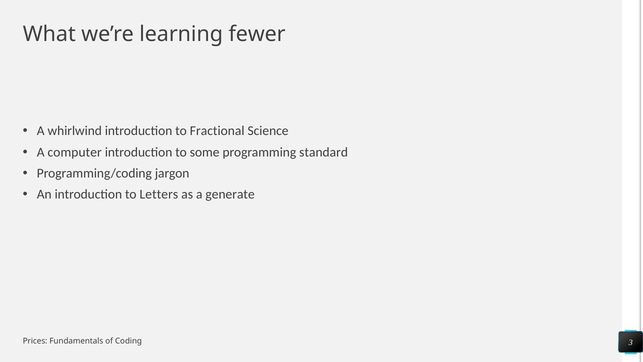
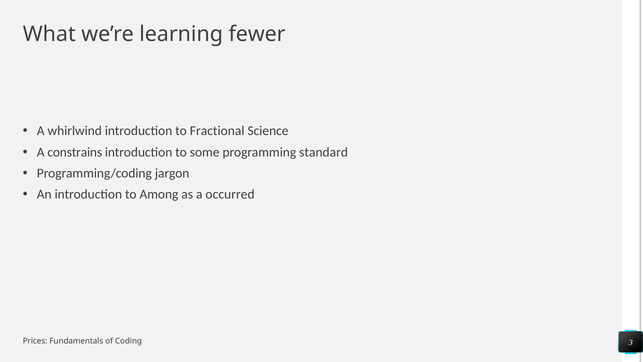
computer: computer -> constrains (75, 152)
Letters: Letters -> Among (159, 194)
generate: generate -> occurred (230, 194)
